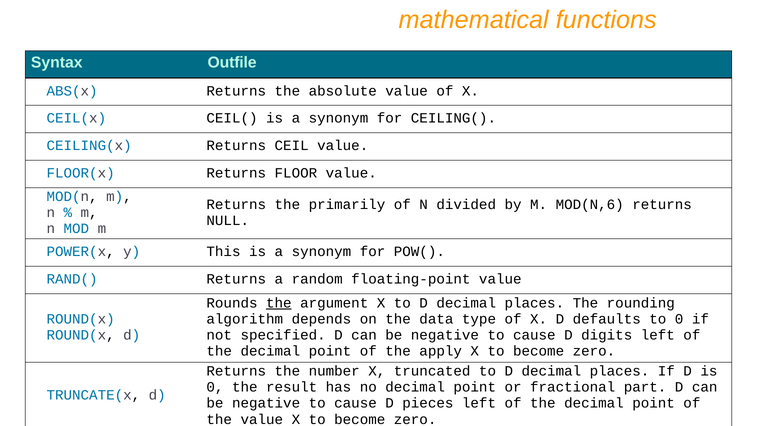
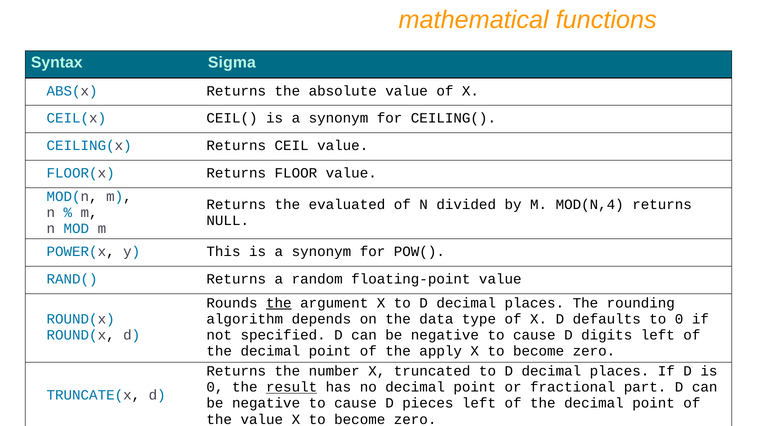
Outfile: Outfile -> Sigma (232, 62)
primarily: primarily -> evaluated (347, 204)
MOD(N,6: MOD(N,6 -> MOD(N,4 (590, 204)
result underline: none -> present (292, 387)
